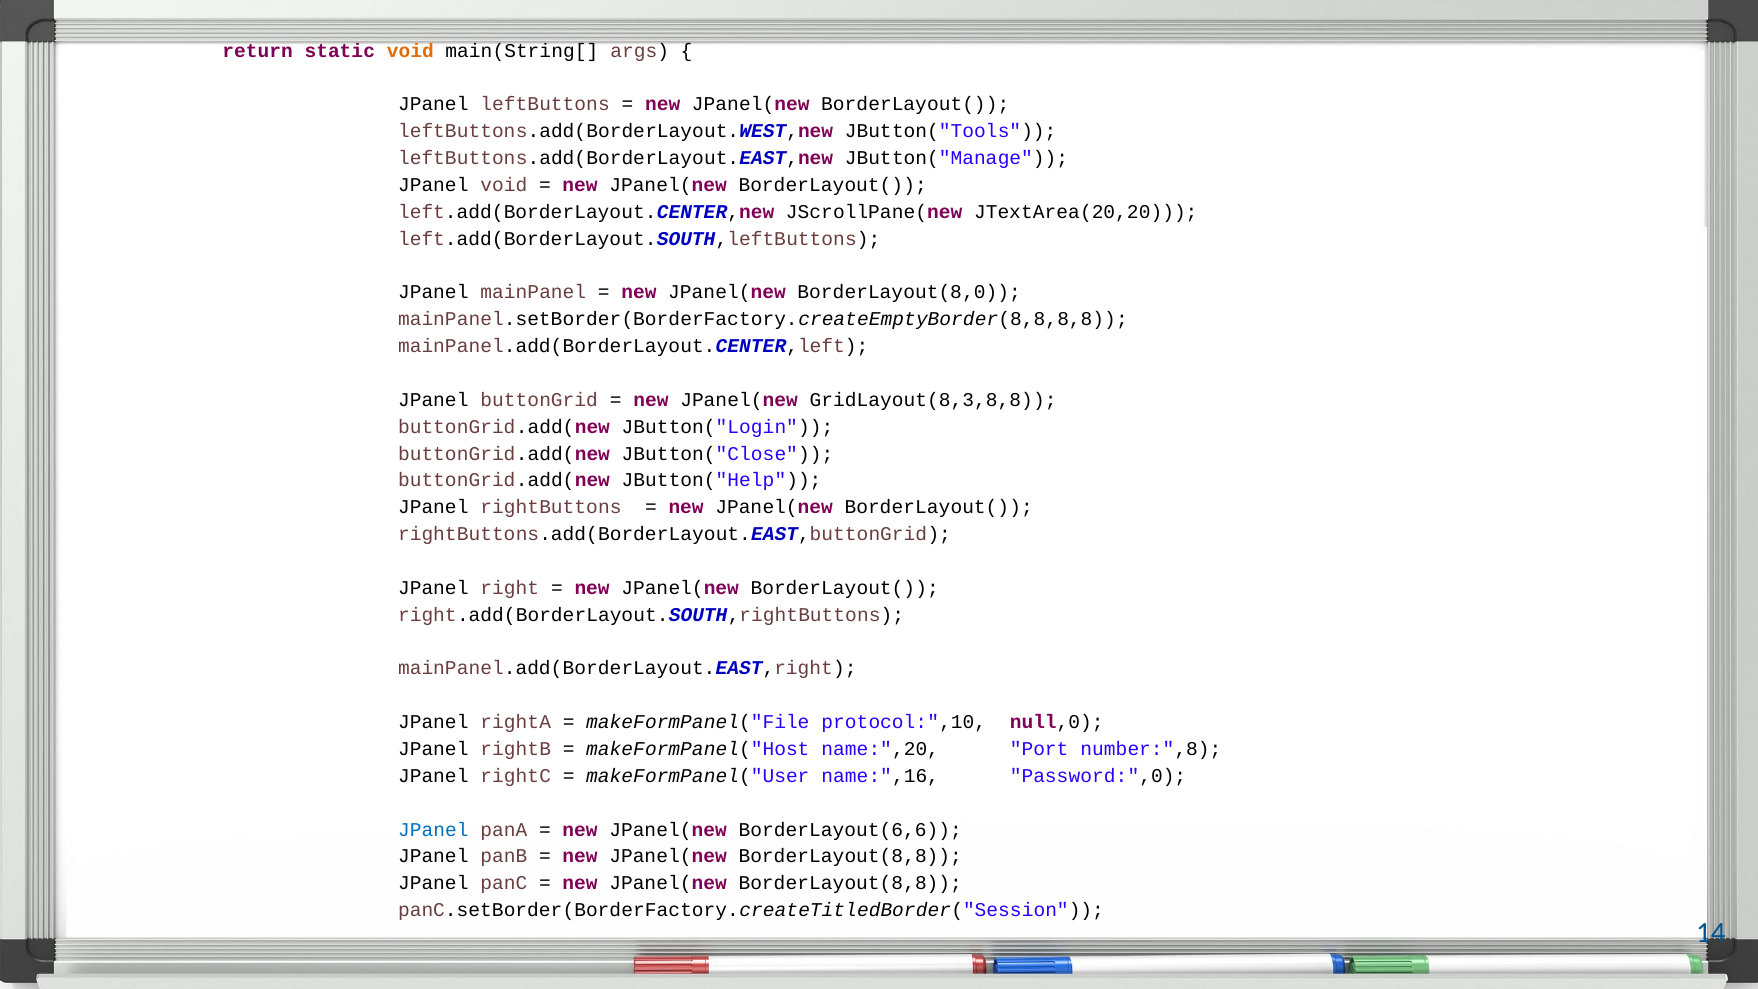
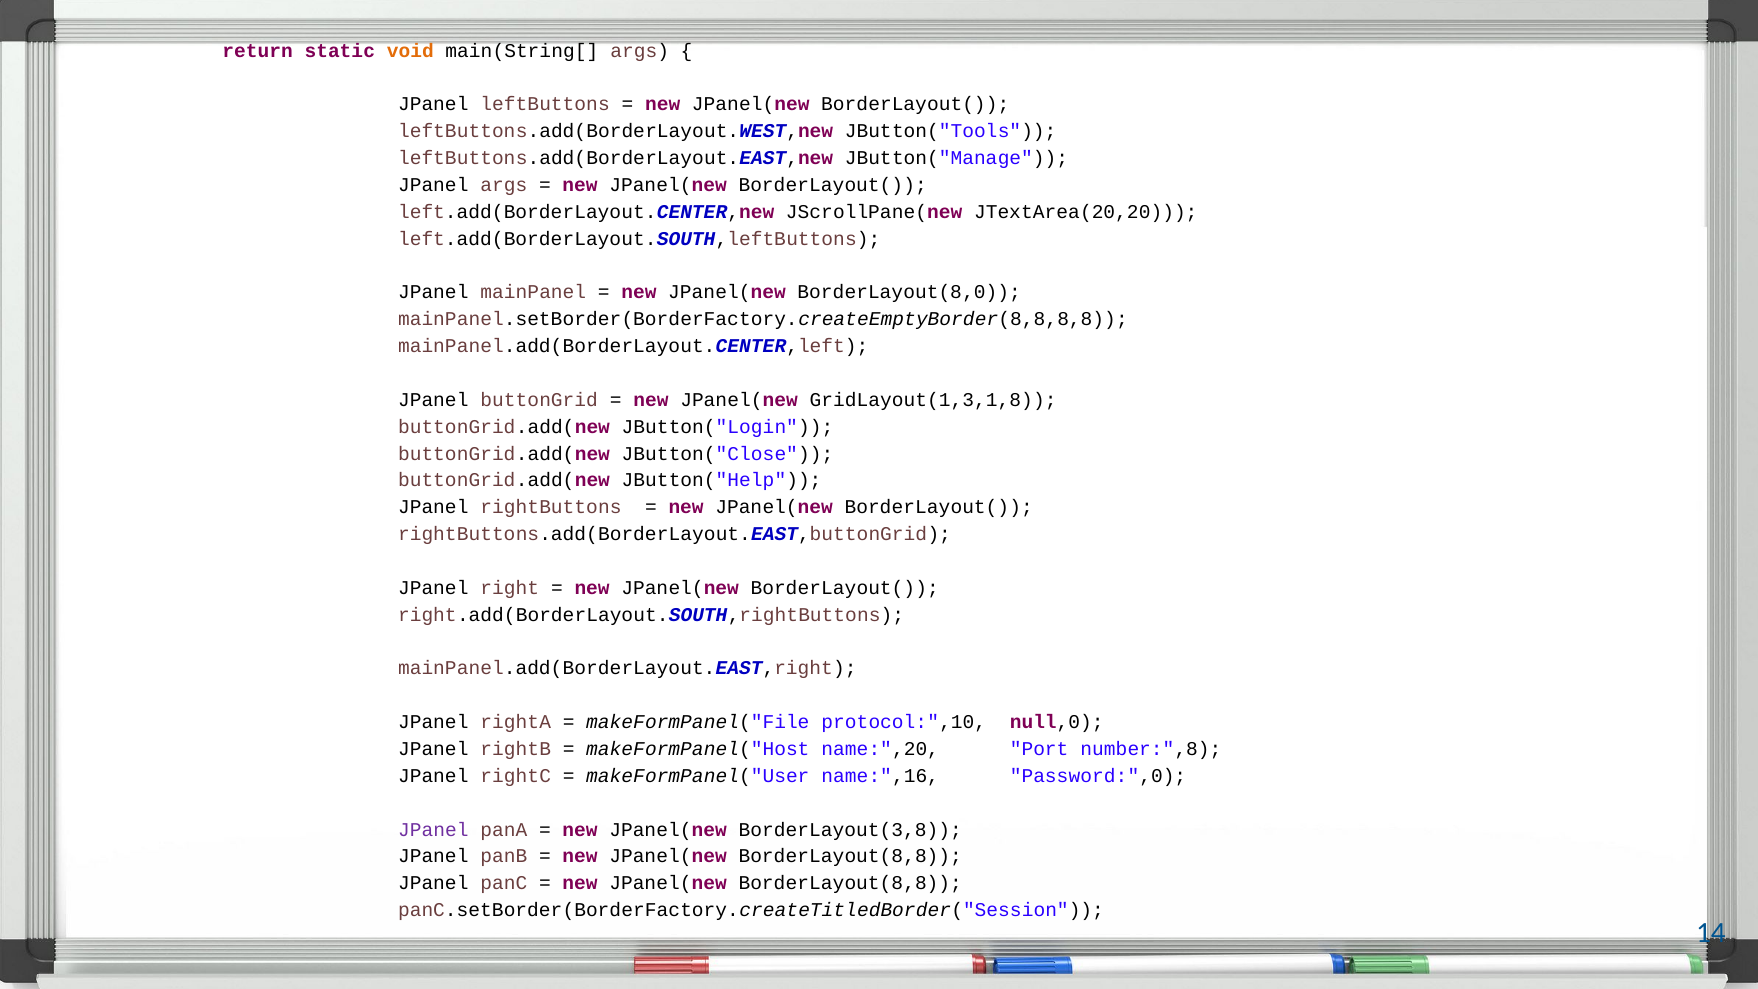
JPanel void: void -> args (504, 185)
GridLayout(8,3,8,8: GridLayout(8,3,8,8 -> GridLayout(1,3,1,8 (933, 400)
JPanel colour: blue -> purple (433, 830)
BorderLayout(6,6: BorderLayout(6,6 -> BorderLayout(3,8 (850, 830)
